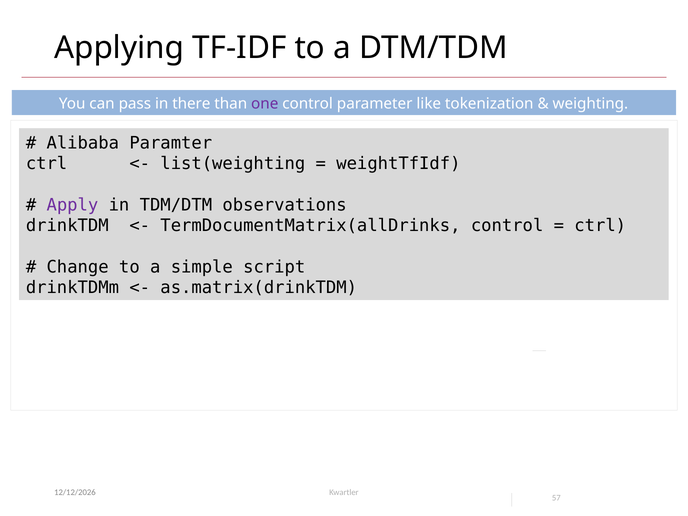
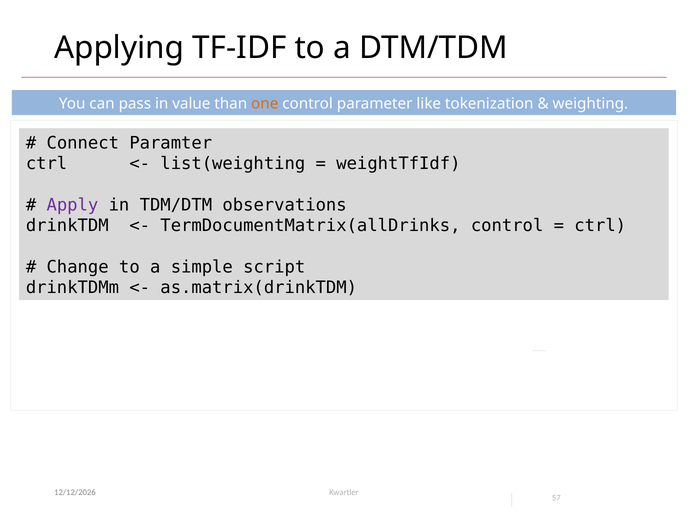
there: there -> value (191, 104)
one colour: purple -> orange (265, 104)
Alibaba: Alibaba -> Connect (83, 143)
